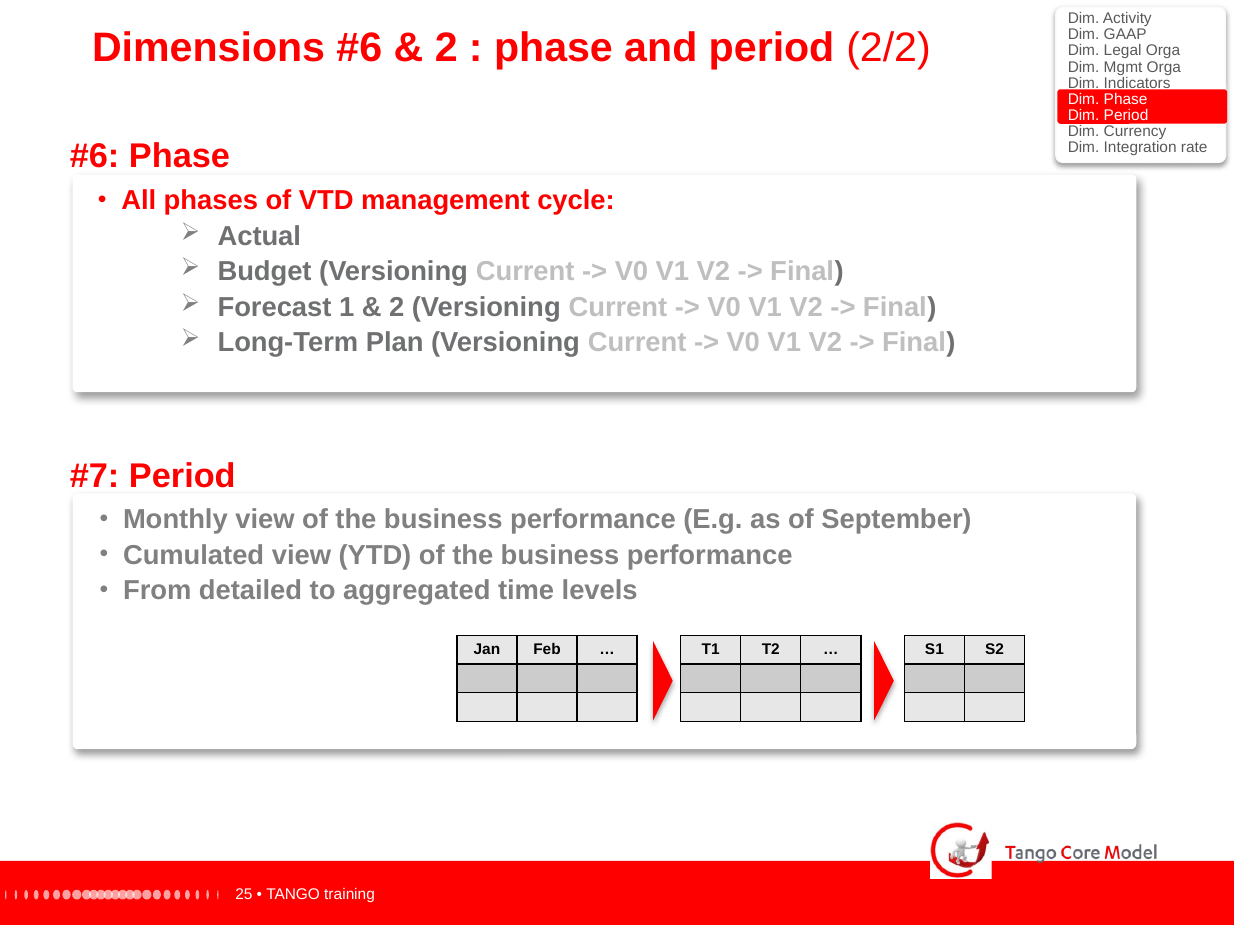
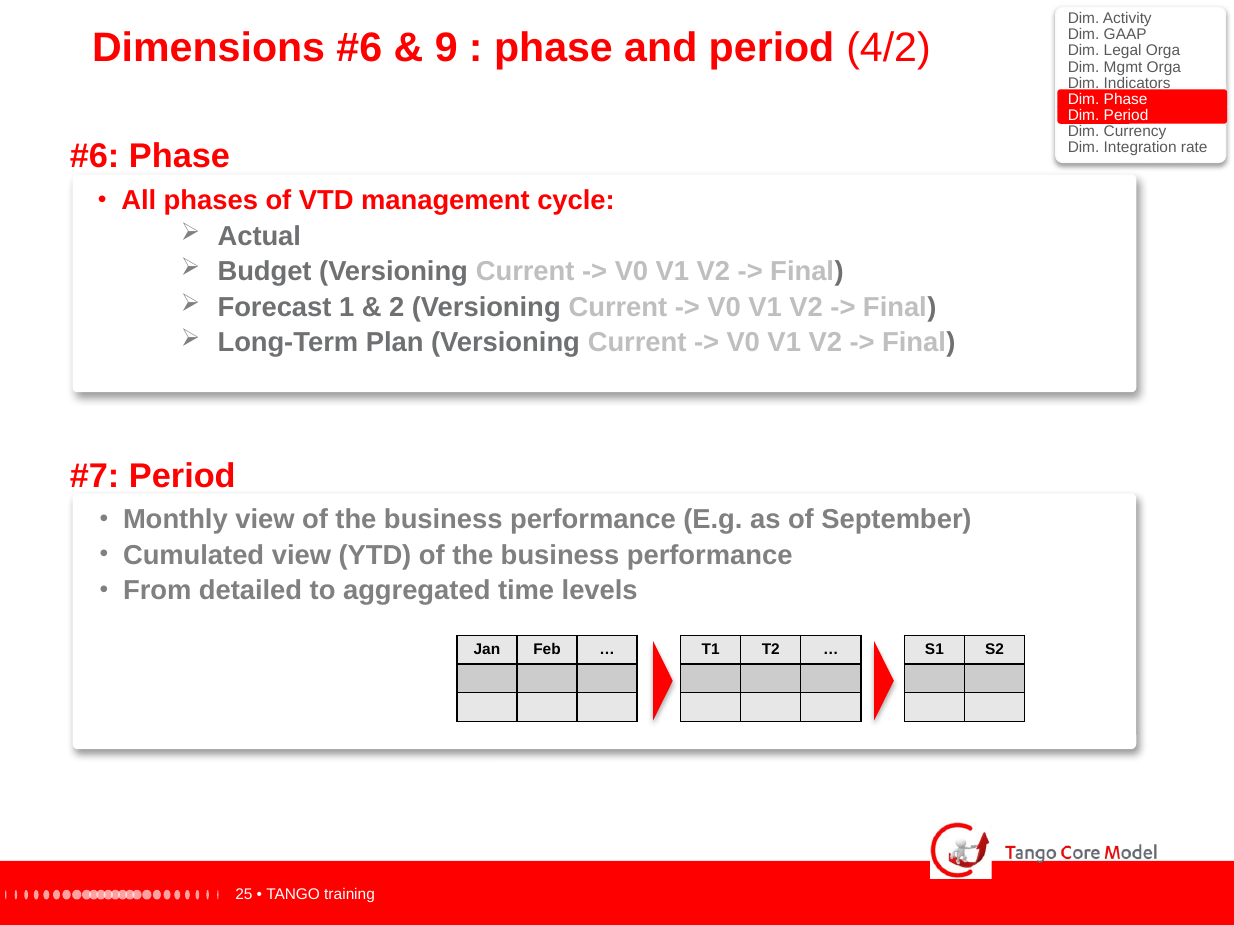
2: 2 -> 9 (446, 48)
2/2: 2/2 -> 4/2 (889, 48)
